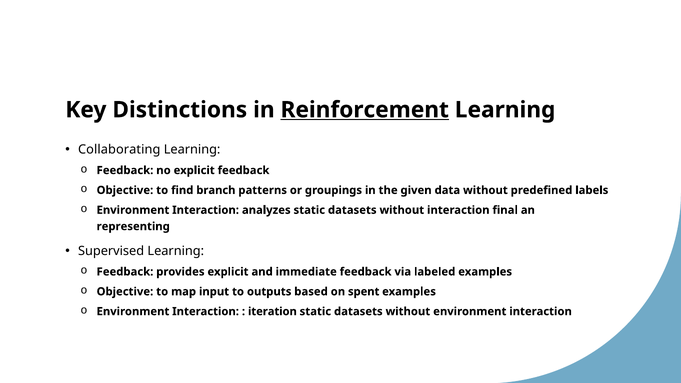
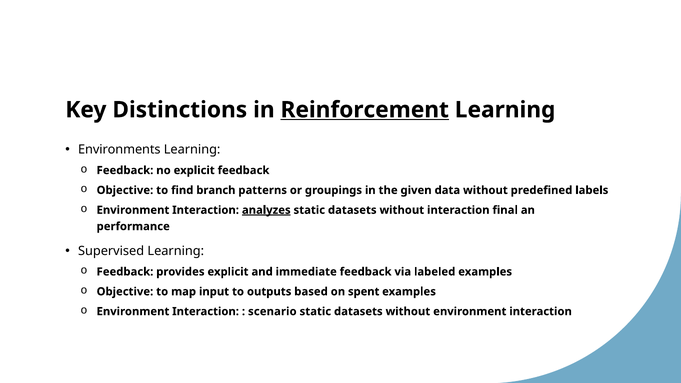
Collaborating: Collaborating -> Environments (119, 150)
analyzes underline: none -> present (266, 210)
representing: representing -> performance (133, 226)
iteration: iteration -> scenario (272, 312)
